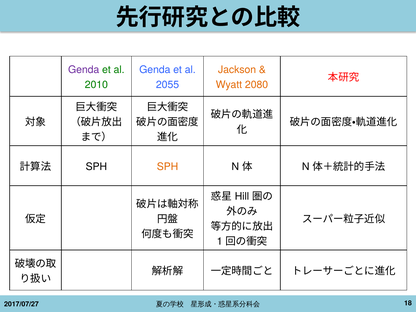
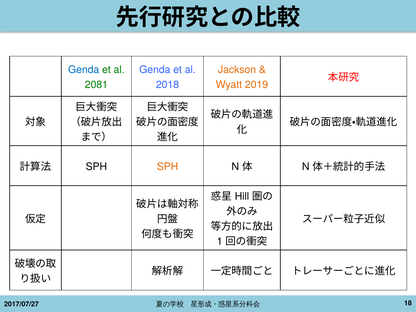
Genda colour: purple -> blue (84, 70)
2010: 2010 -> 2081 (96, 85)
2055: 2055 -> 2018 (168, 85)
2080: 2080 -> 2019 (257, 85)
